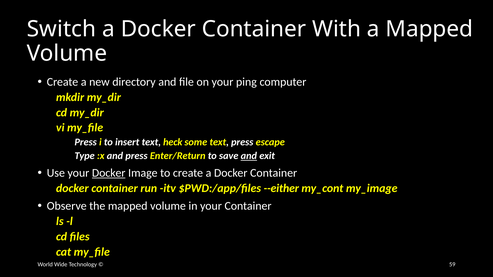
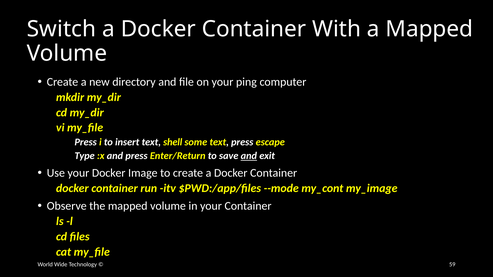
heck: heck -> shell (173, 142)
Docker underline: present -> none (109, 173)
--either: --either -> --mode (281, 188)
